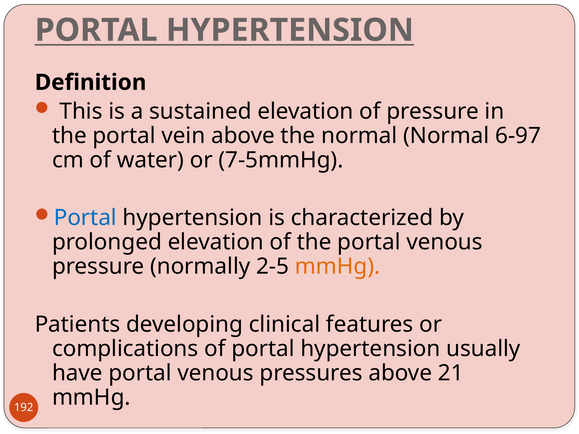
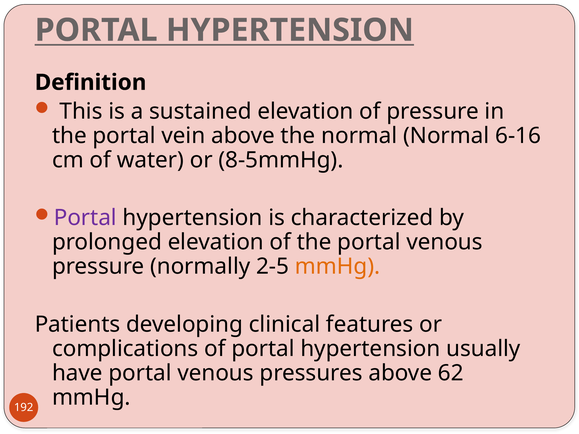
6-97: 6-97 -> 6-16 (518, 136)
7-5mmHg: 7-5mmHg -> 8-5mmHg (281, 160)
Portal colour: blue -> purple (85, 218)
21: 21 -> 62 (451, 373)
